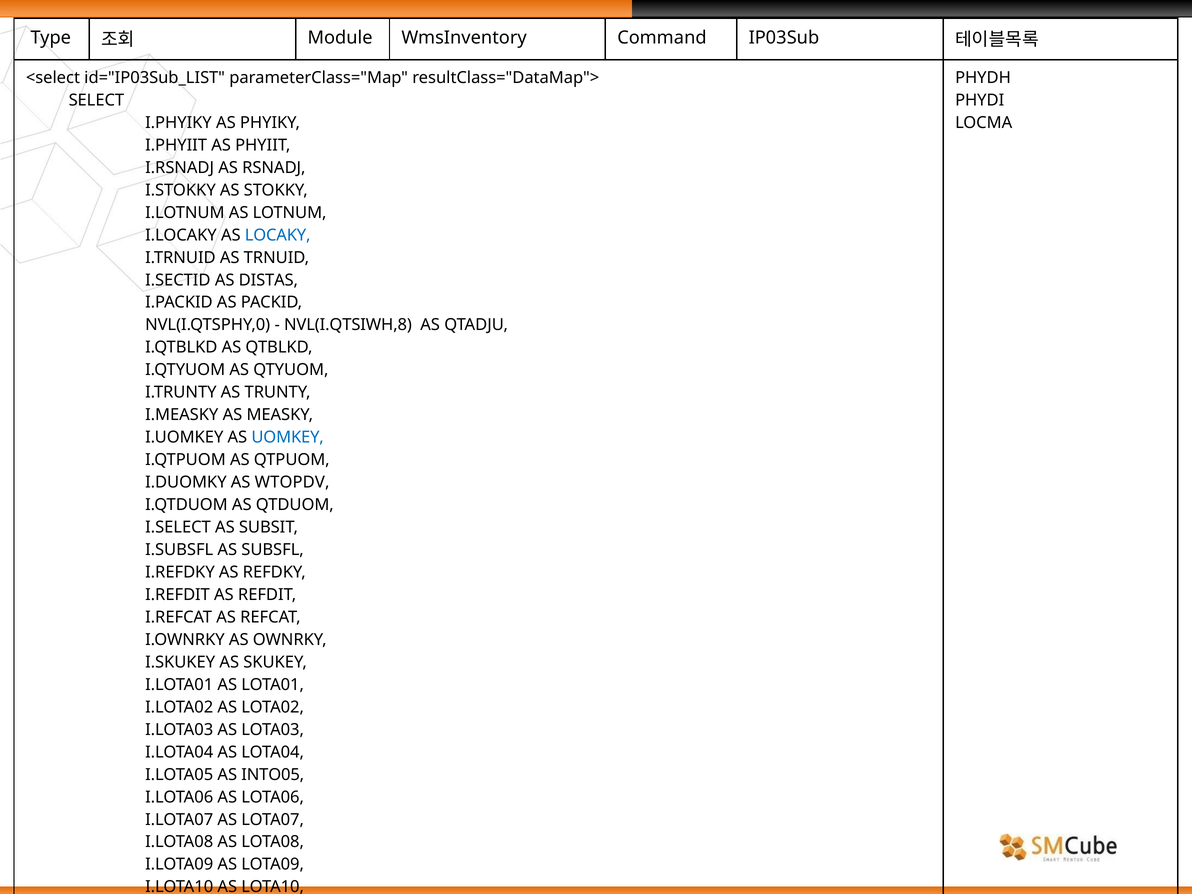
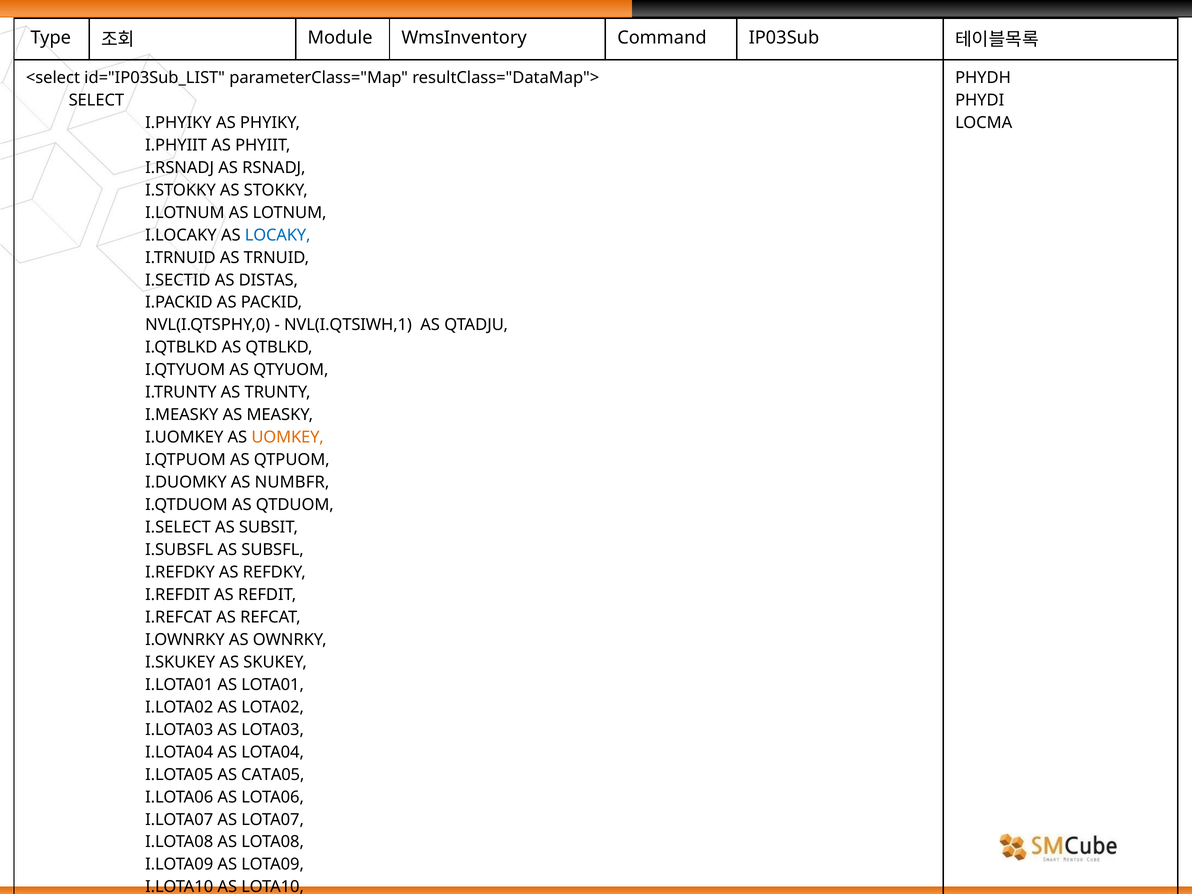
NVL(I.QTSIWH,8: NVL(I.QTSIWH,8 -> NVL(I.QTSIWH,1 (348, 325)
UOMKEY colour: blue -> orange (288, 437)
WTOPDV: WTOPDV -> NUMBFR (292, 482)
INTO05: INTO05 -> CATA05 (273, 775)
